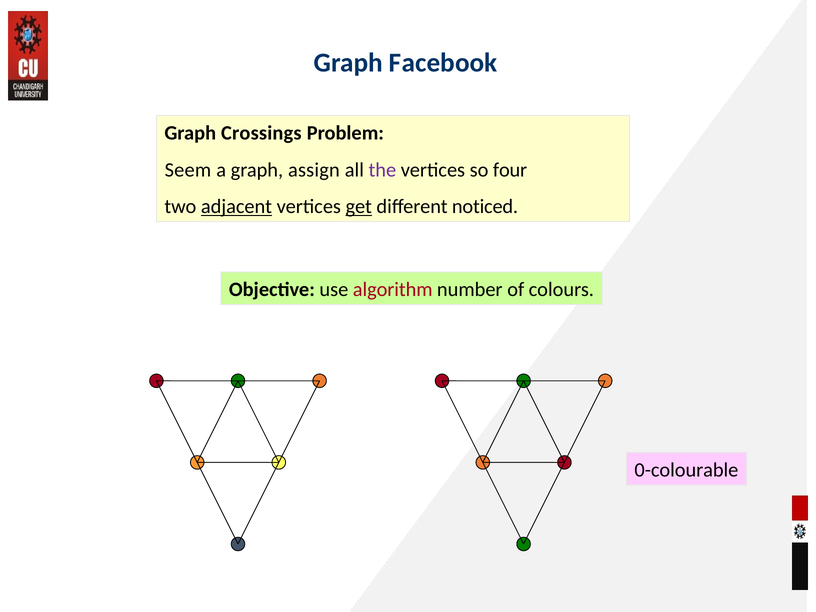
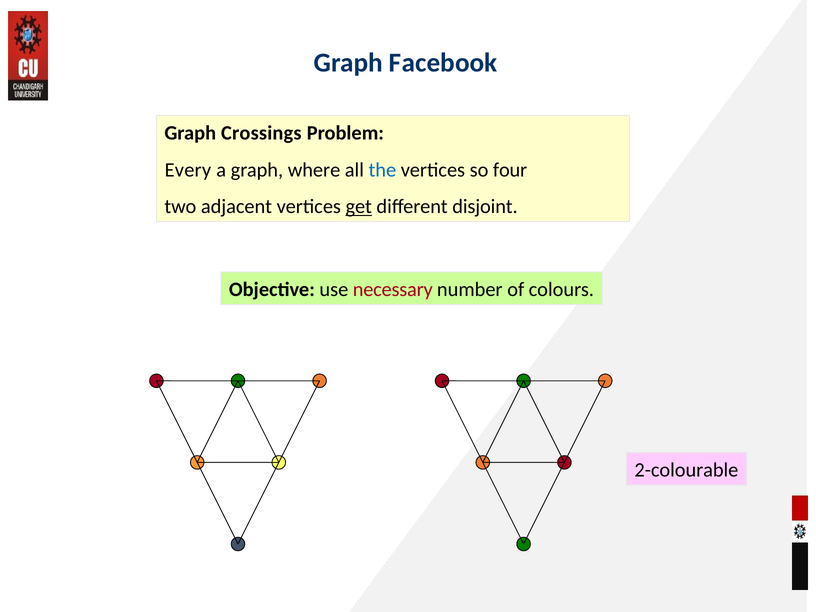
Seem: Seem -> Every (188, 170)
assign: assign -> where (314, 170)
the colour: purple -> blue (382, 170)
adjacent underline: present -> none (237, 207)
noticed: noticed -> disjoint (485, 207)
algorithm: algorithm -> necessary (393, 290)
0-colourable: 0-colourable -> 2-colourable (686, 470)
